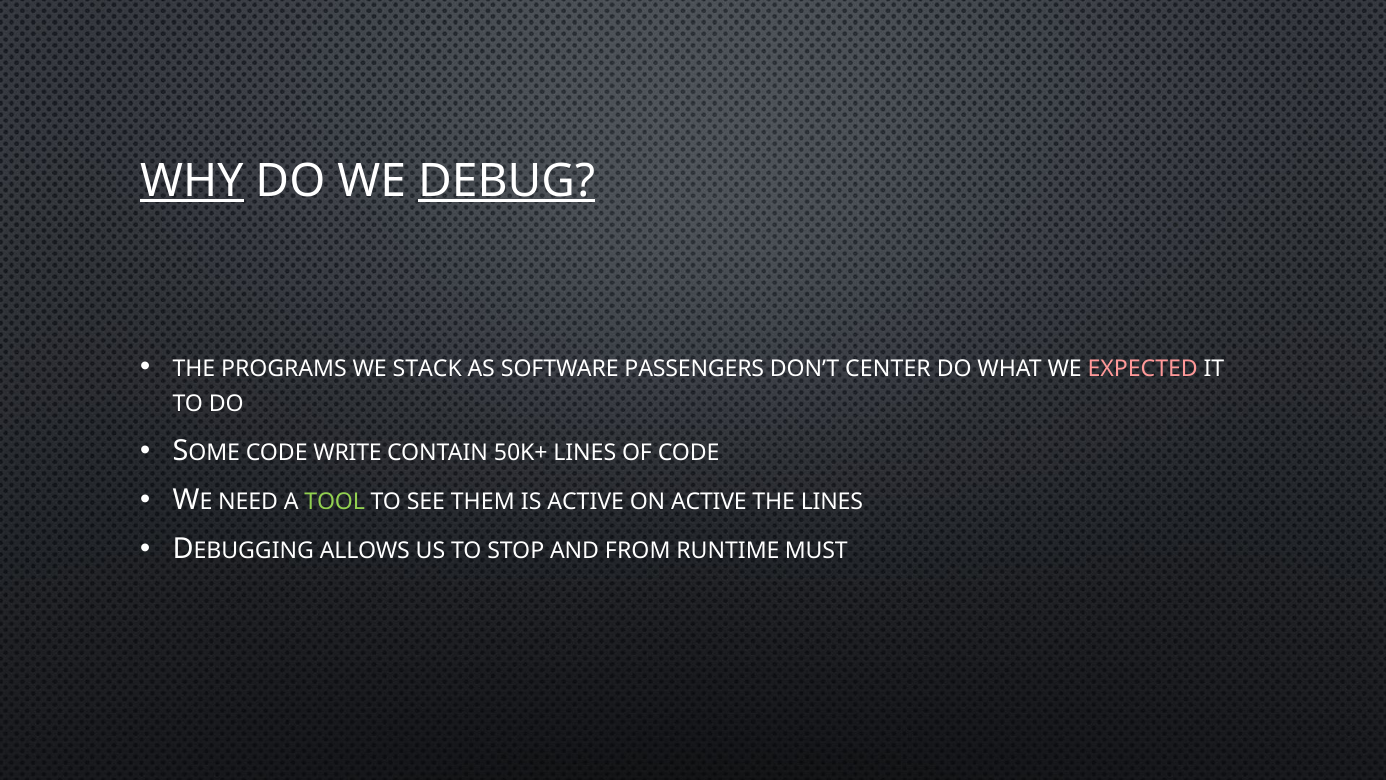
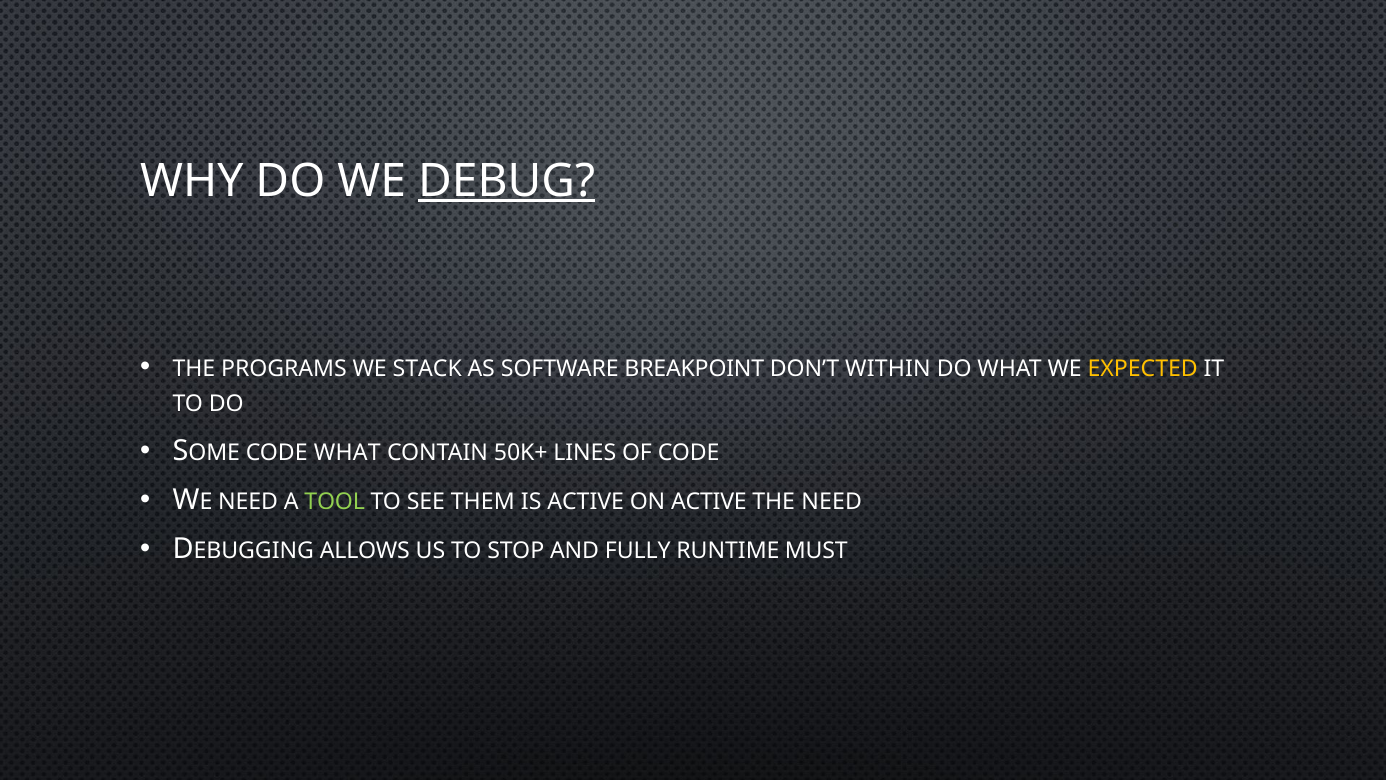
WHY underline: present -> none (192, 181)
PASSENGERS: PASSENGERS -> BREAKPOINT (694, 369)
CENTER: CENTER -> WITHIN (888, 369)
EXPECTED colour: pink -> yellow (1143, 369)
CODE WRITE: WRITE -> WHAT (347, 453)
THE LINES: LINES -> NEED (832, 502)
FROM: FROM -> FULLY (638, 551)
